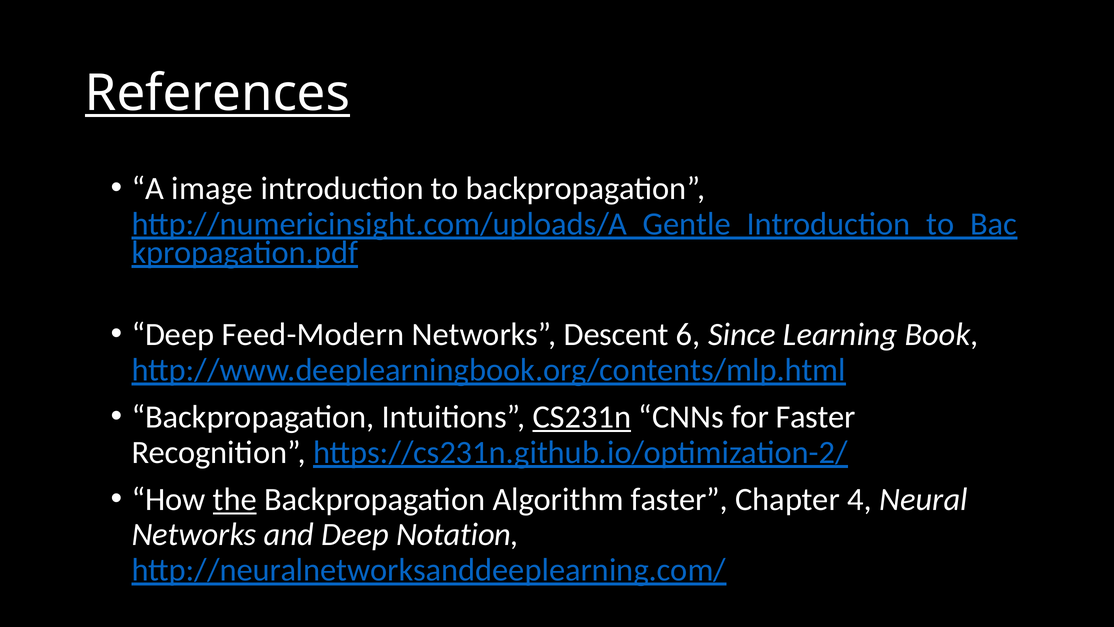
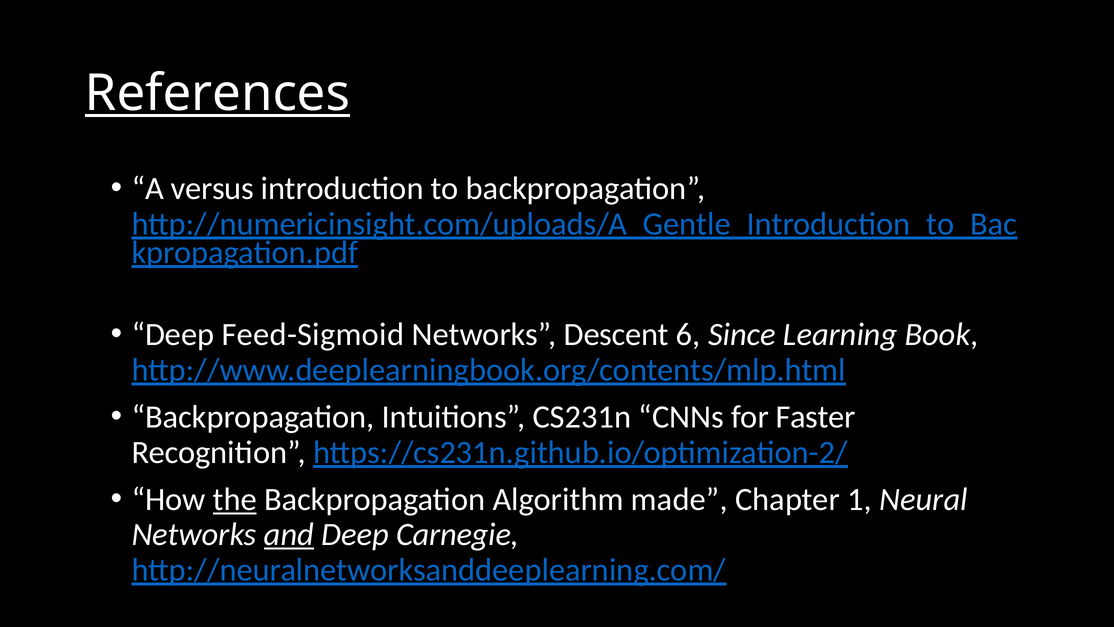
image: image -> versus (212, 188)
Feed-Modern: Feed-Modern -> Feed-Sigmoid (313, 334)
CS231n underline: present -> none (582, 417)
Algorithm faster: faster -> made (679, 499)
4: 4 -> 1 (859, 499)
and underline: none -> present (289, 534)
Notation: Notation -> Carnegie (458, 534)
